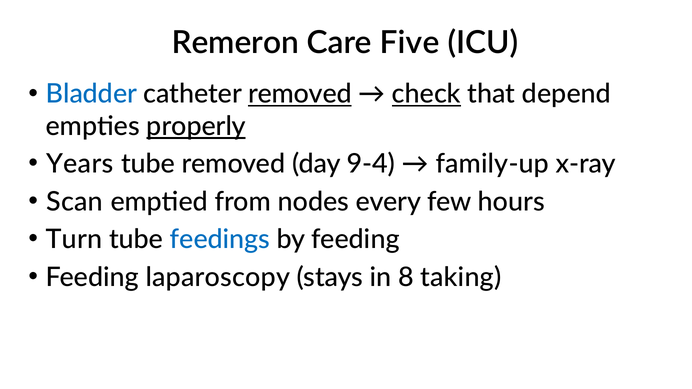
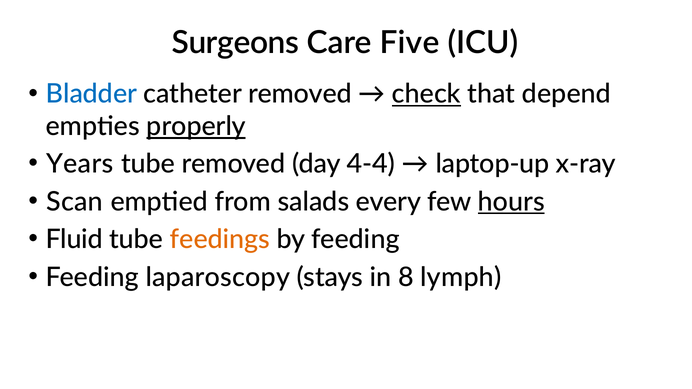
Remeron: Remeron -> Surgeons (235, 43)
removed underline: present -> none (300, 94)
9-4: 9-4 -> 4-4 (371, 164)
family-up: family-up -> laptop-up (492, 164)
nodes: nodes -> salads (313, 202)
hours underline: none -> present (511, 202)
Turn: Turn -> Fluid (74, 240)
feedings colour: blue -> orange (220, 240)
taking: taking -> lymph (461, 277)
